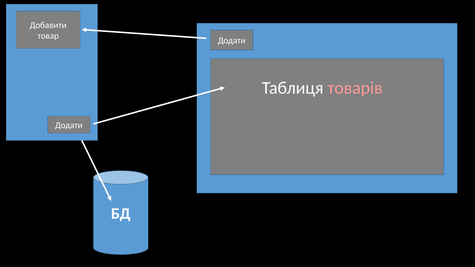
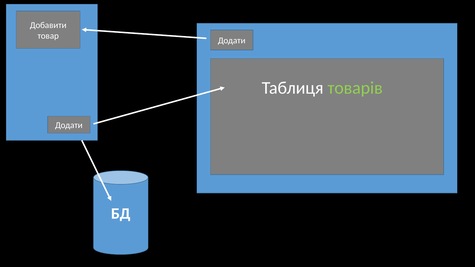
товарів colour: pink -> light green (355, 88)
